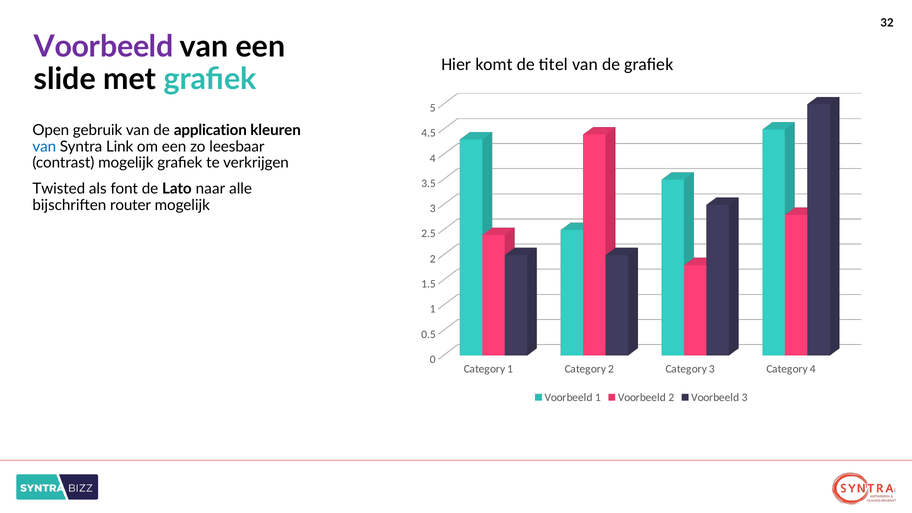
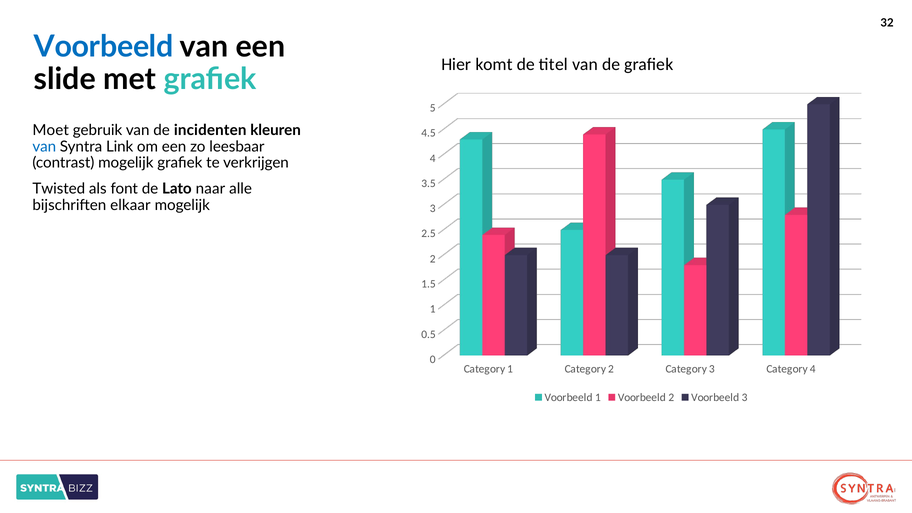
Voorbeeld colour: purple -> blue (104, 47)
Open: Open -> Moet (51, 130)
application: application -> incidenten (210, 130)
router: router -> elkaar (130, 205)
